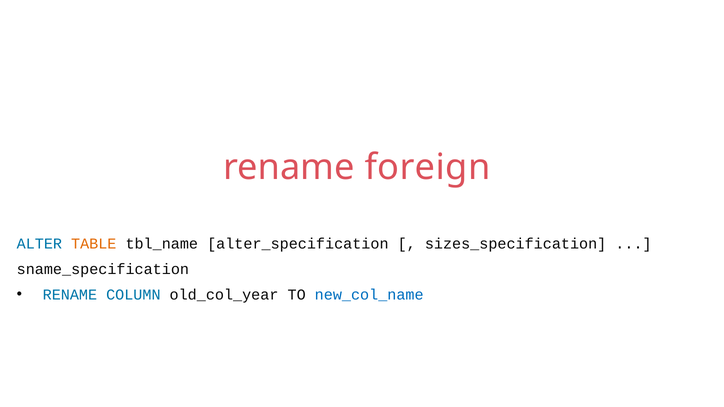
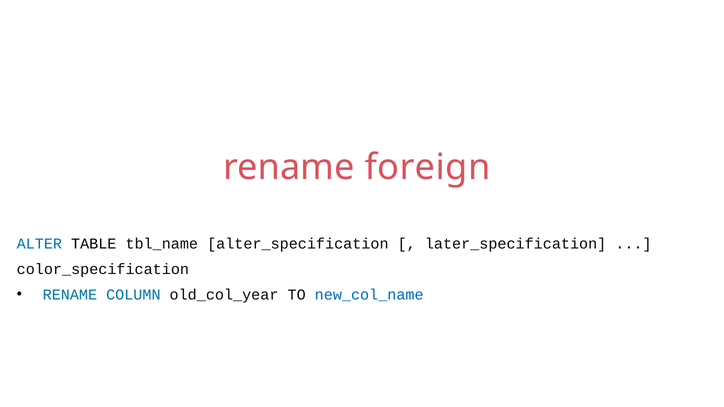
TABLE colour: orange -> black (94, 244)
sizes_specification: sizes_specification -> later_specification (516, 244)
sname_specification: sname_specification -> color_specification (103, 269)
